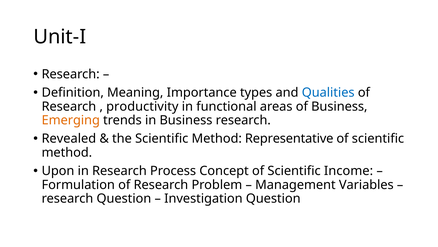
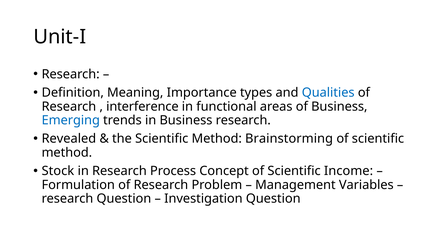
productivity: productivity -> interference (142, 106)
Emerging colour: orange -> blue (71, 120)
Representative: Representative -> Brainstorming (289, 138)
Upon: Upon -> Stock (58, 171)
